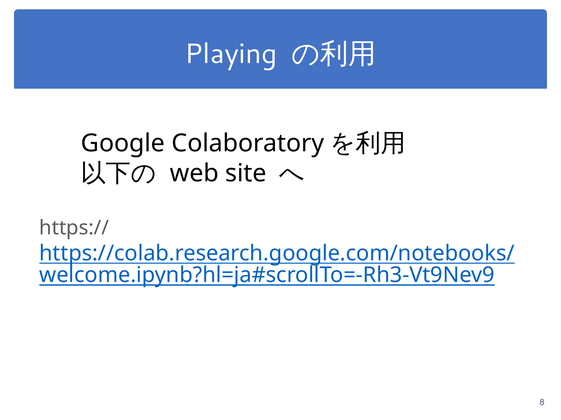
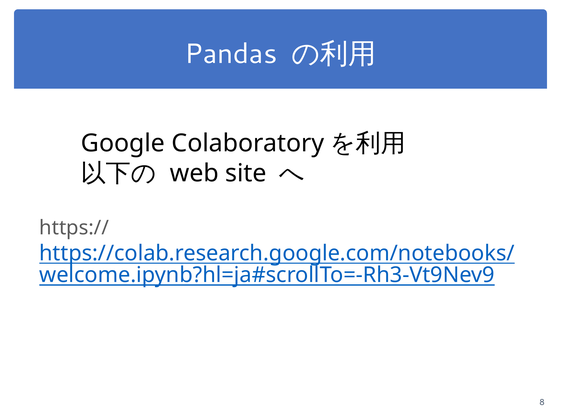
Playing: Playing -> Pandas (231, 54)
